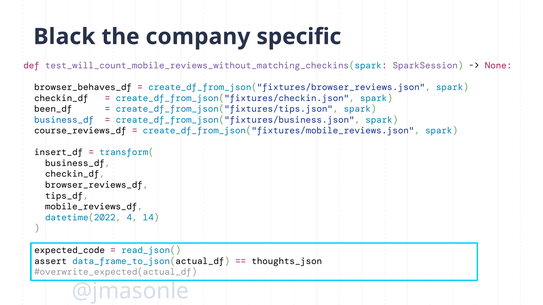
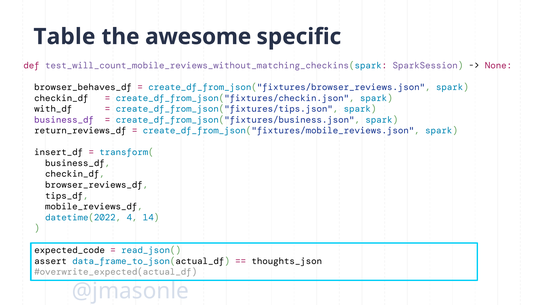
Black: Black -> Table (64, 37)
company: company -> awesome (198, 37)
been_df: been_df -> with_df (53, 109)
business_df colour: blue -> purple (64, 120)
course_reviews_df: course_reviews_df -> return_reviews_df (80, 131)
